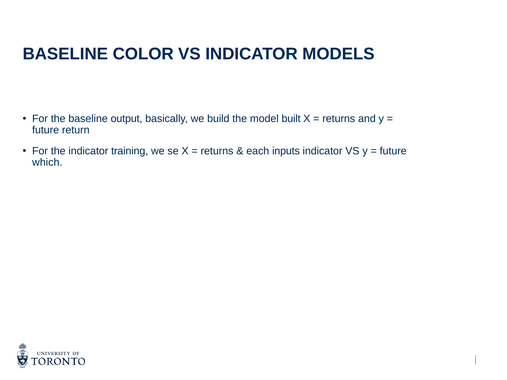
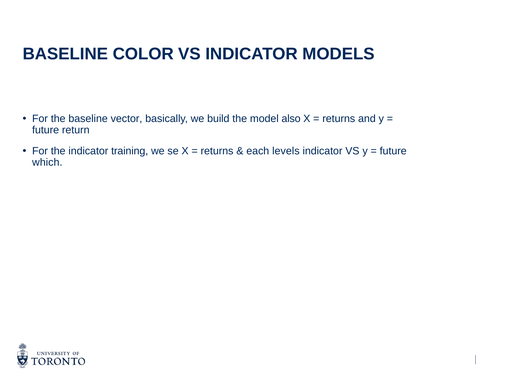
output: output -> vector (127, 119)
built: built -> also (291, 119)
inputs: inputs -> levels (286, 151)
